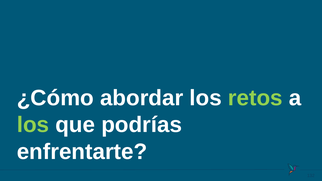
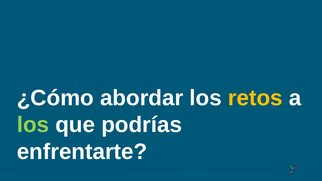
retos colour: light green -> yellow (255, 98)
